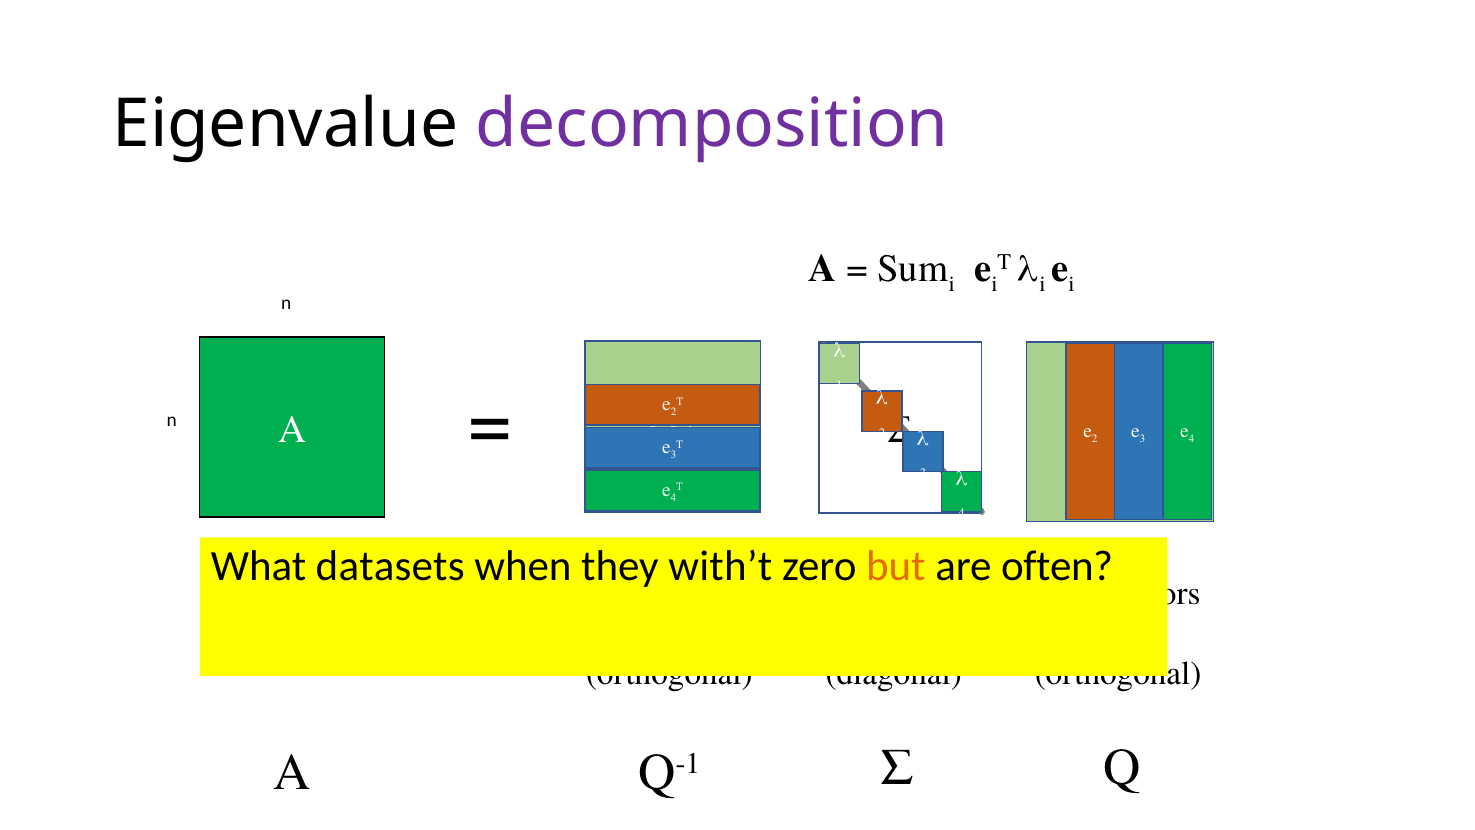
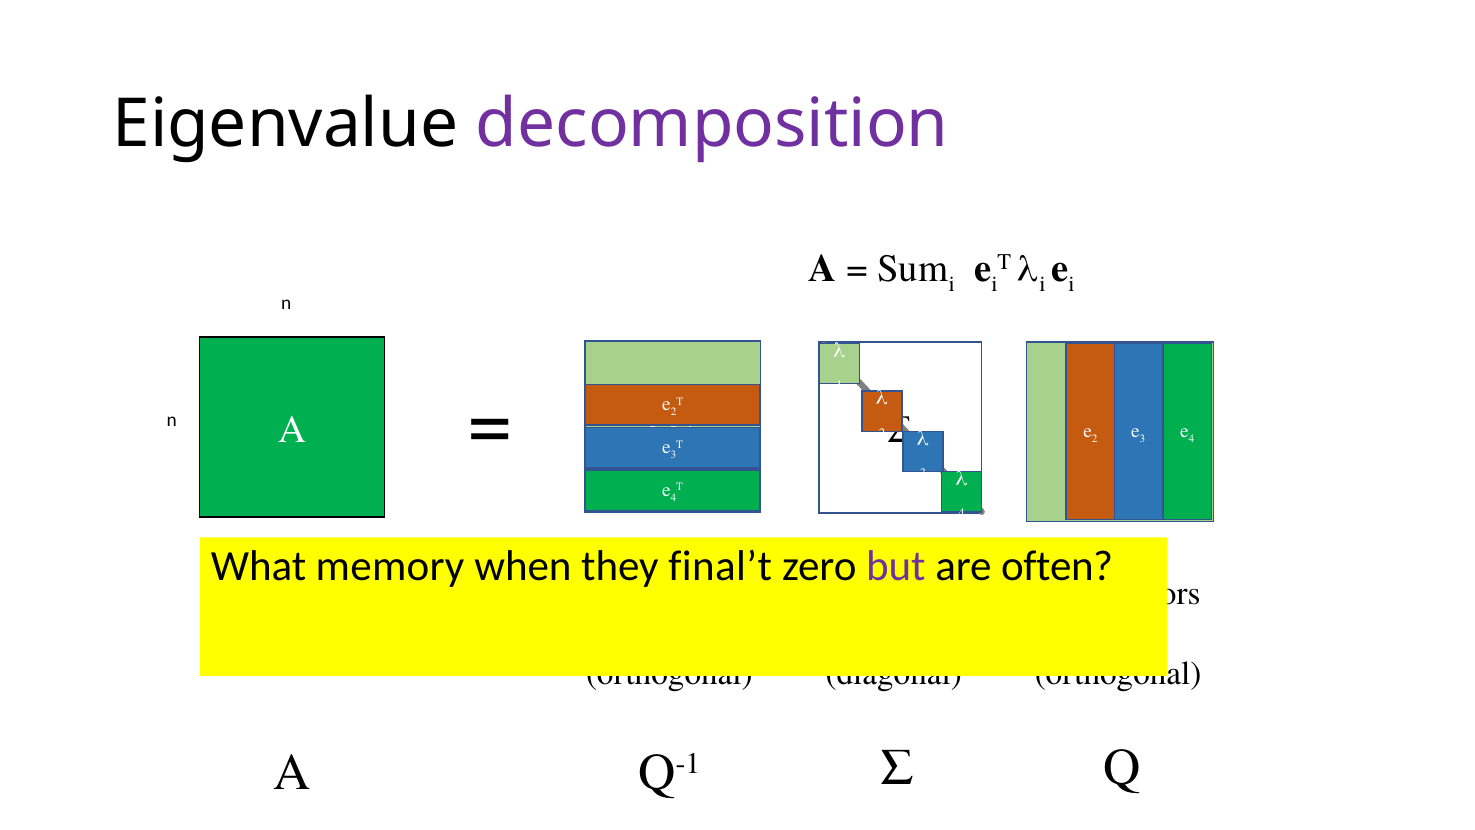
datasets: datasets -> memory (390, 566)
with’t: with’t -> final’t (720, 566)
but colour: orange -> purple (896, 566)
